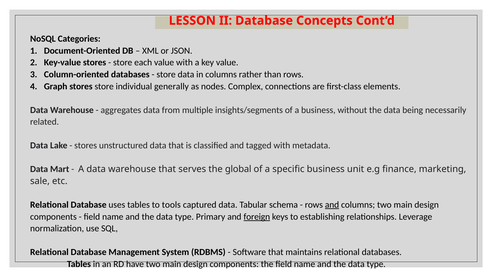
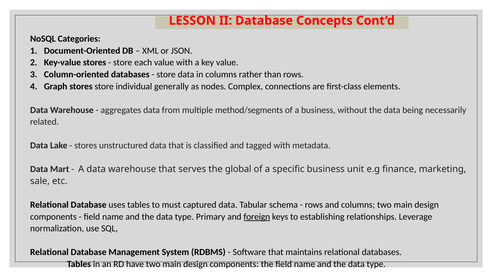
insights/segments: insights/segments -> method/segments (249, 110)
tools: tools -> must (171, 205)
and underline: present -> none (332, 205)
